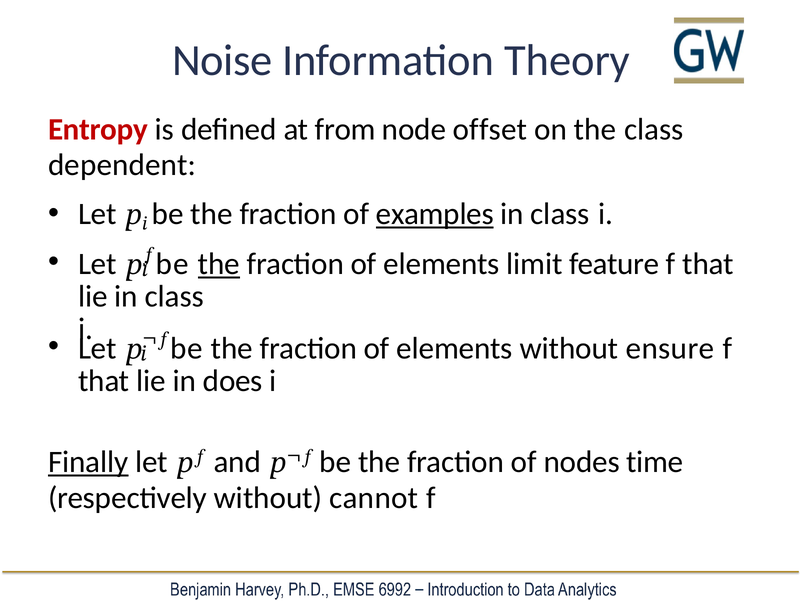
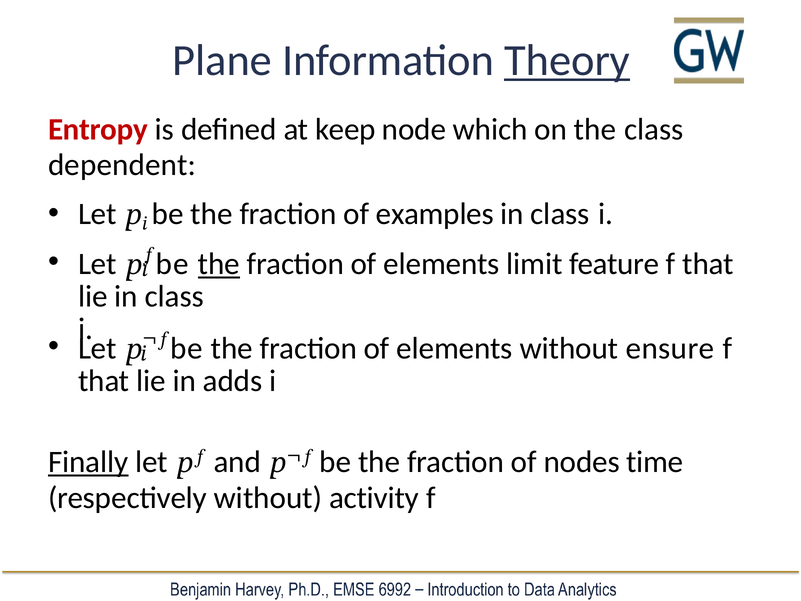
Noise: Noise -> Plane (222, 61)
Theory underline: none -> present (567, 61)
from: from -> keep (345, 129)
offset: offset -> which (490, 129)
examples underline: present -> none (435, 214)
does: does -> adds (233, 381)
cannot: cannot -> activity (374, 498)
